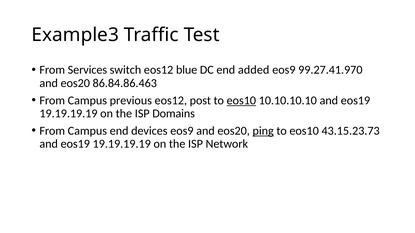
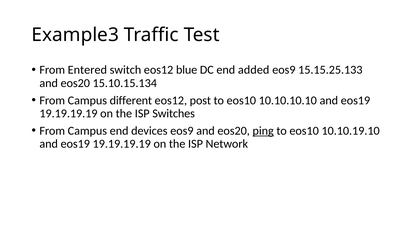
Services: Services -> Entered (87, 70)
99.27.41.970: 99.27.41.970 -> 15.15.25.133 (330, 70)
86.84.86.463: 86.84.86.463 -> 15.10.15.134 (125, 83)
previous: previous -> different (131, 101)
eos10 underline: present -> none (241, 101)
Domains: Domains -> Switches (174, 114)
43.15.23.73: 43.15.23.73 -> 10.10.19.10 (351, 131)
